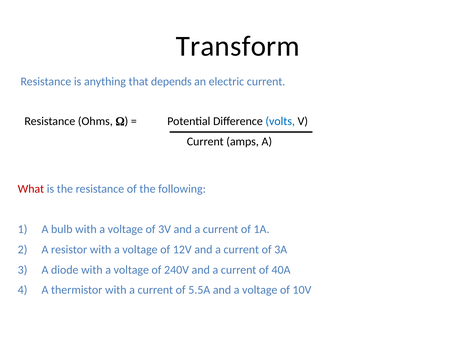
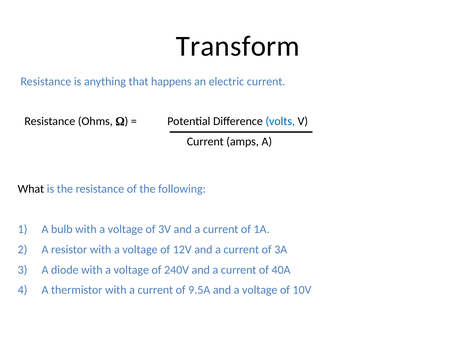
depends: depends -> happens (171, 82)
What colour: red -> black (31, 189)
5.5A: 5.5A -> 9.5A (199, 290)
